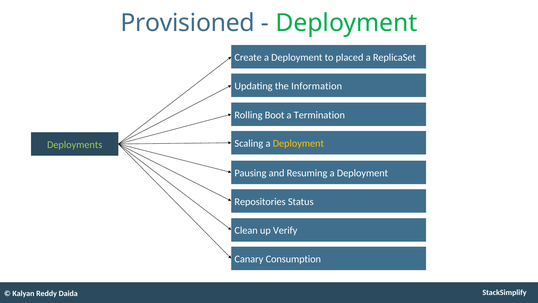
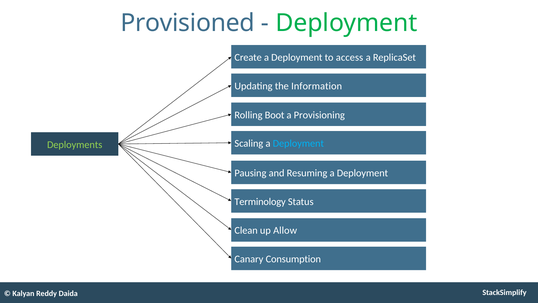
placed: placed -> access (350, 57)
Termination: Termination -> Provisioning (319, 115)
Deployment colour: yellow -> light blue (298, 143)
Repositories: Repositories -> Terminology (260, 201)
Verify: Verify -> Allow (285, 230)
